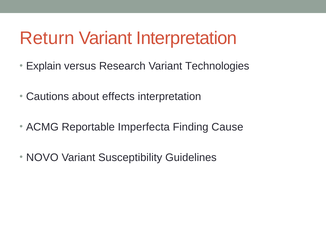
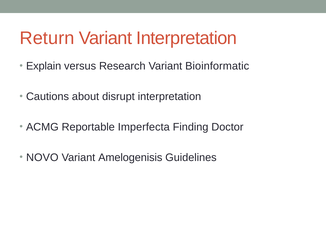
Technologies: Technologies -> Bioinformatic (217, 66)
effects: effects -> disrupt (118, 96)
Cause: Cause -> Doctor (227, 127)
Susceptibility: Susceptibility -> Amelogenisis (130, 157)
